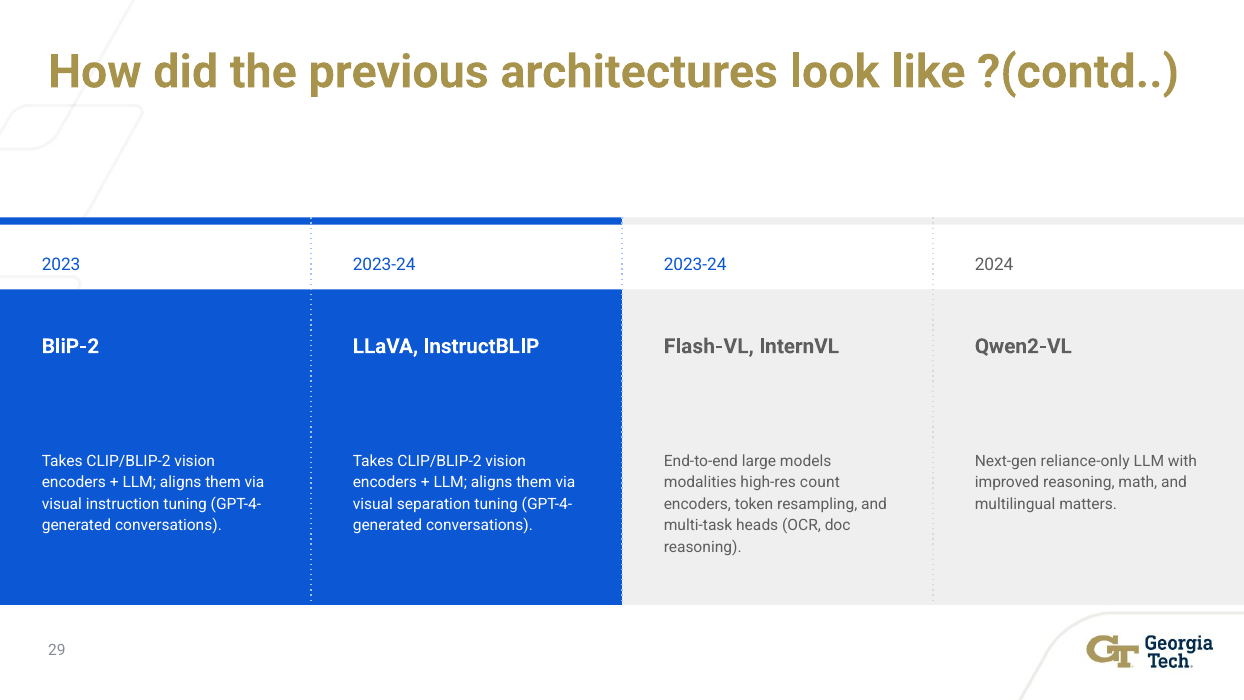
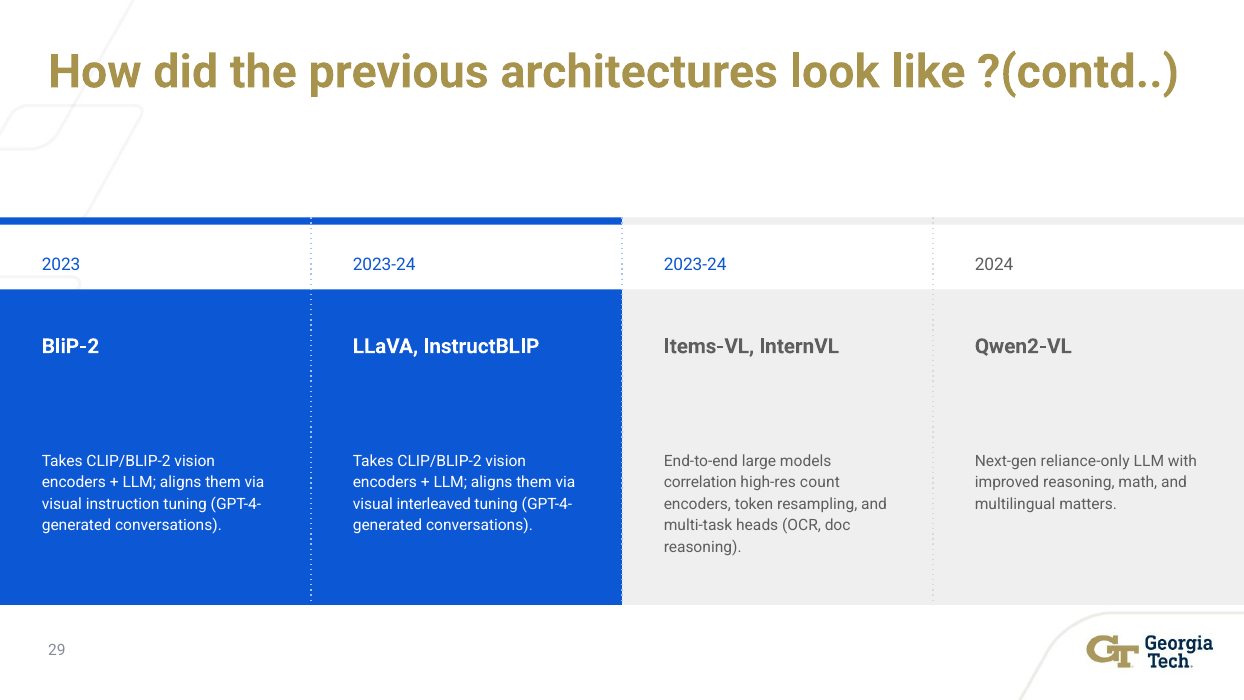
Flash-VL: Flash-VL -> Items-VL (709, 346)
modalities: modalities -> correlation (700, 482)
separation: separation -> interleaved (434, 504)
